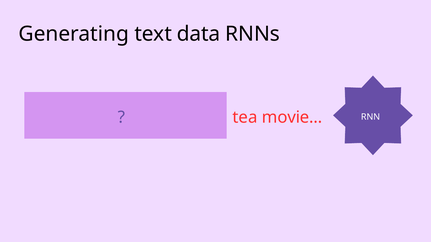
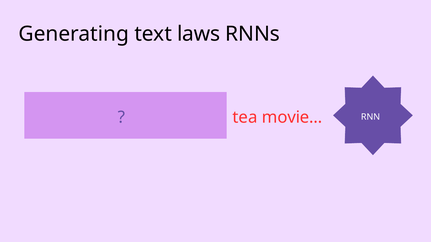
data: data -> laws (199, 34)
